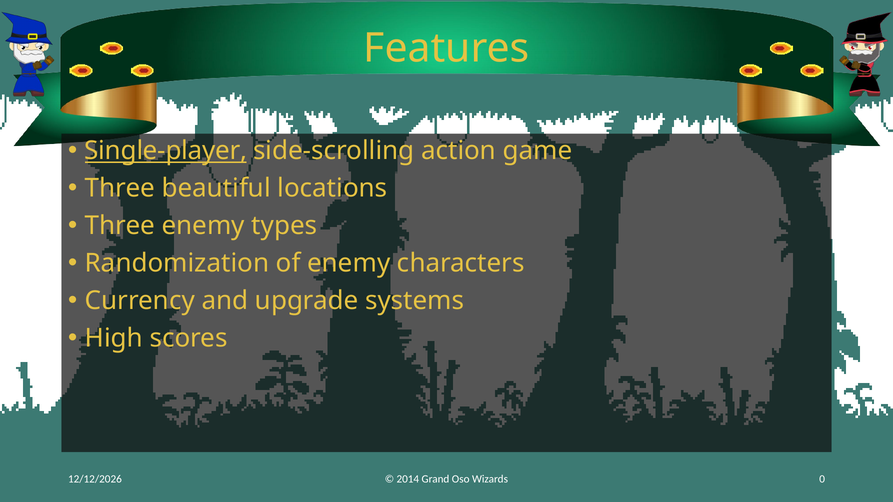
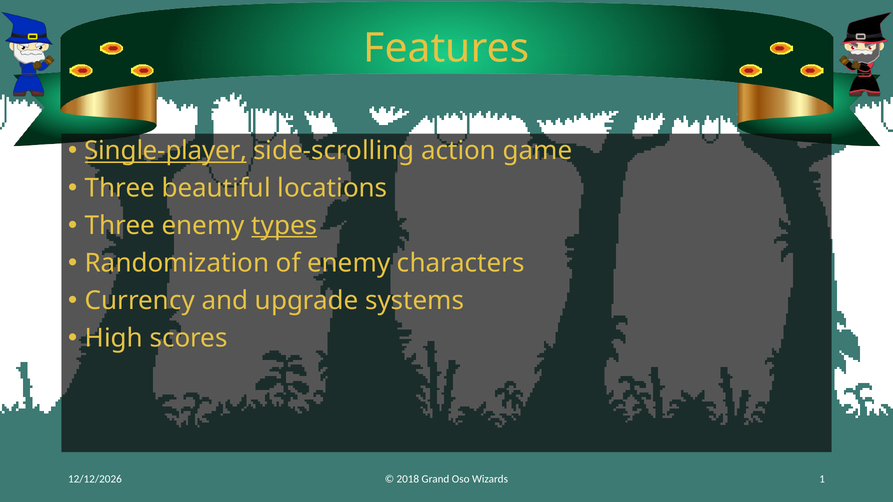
types underline: none -> present (284, 226)
2014: 2014 -> 2018 (408, 480)
0: 0 -> 1 (822, 480)
